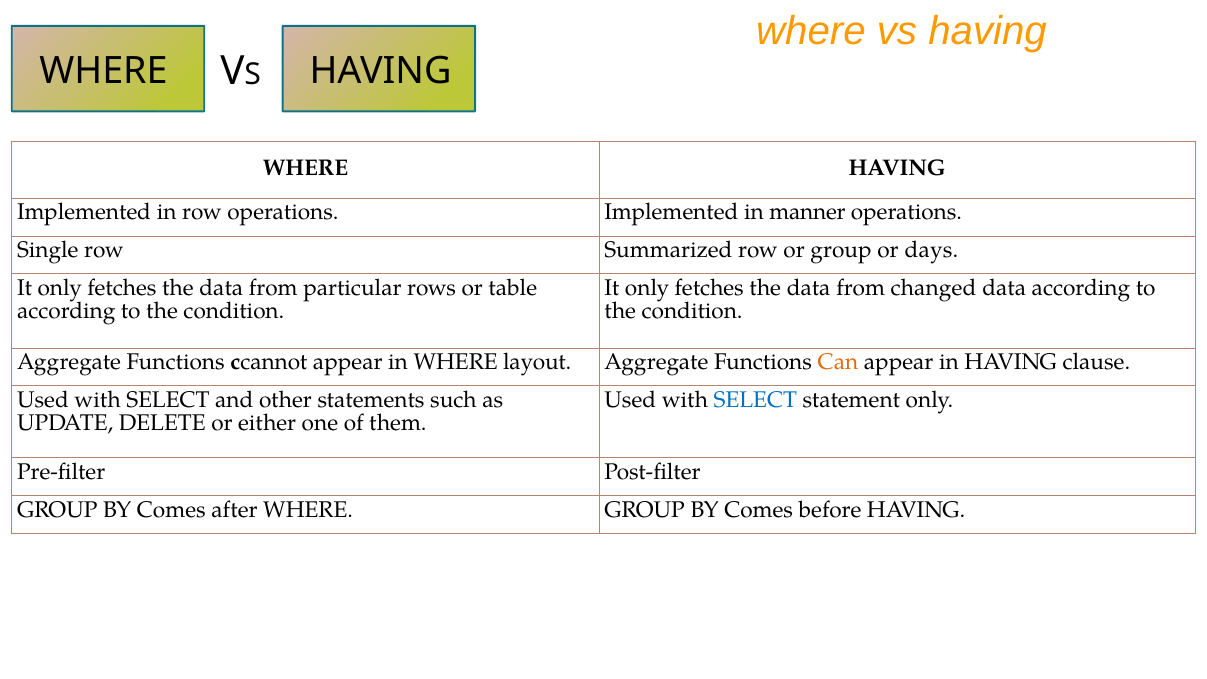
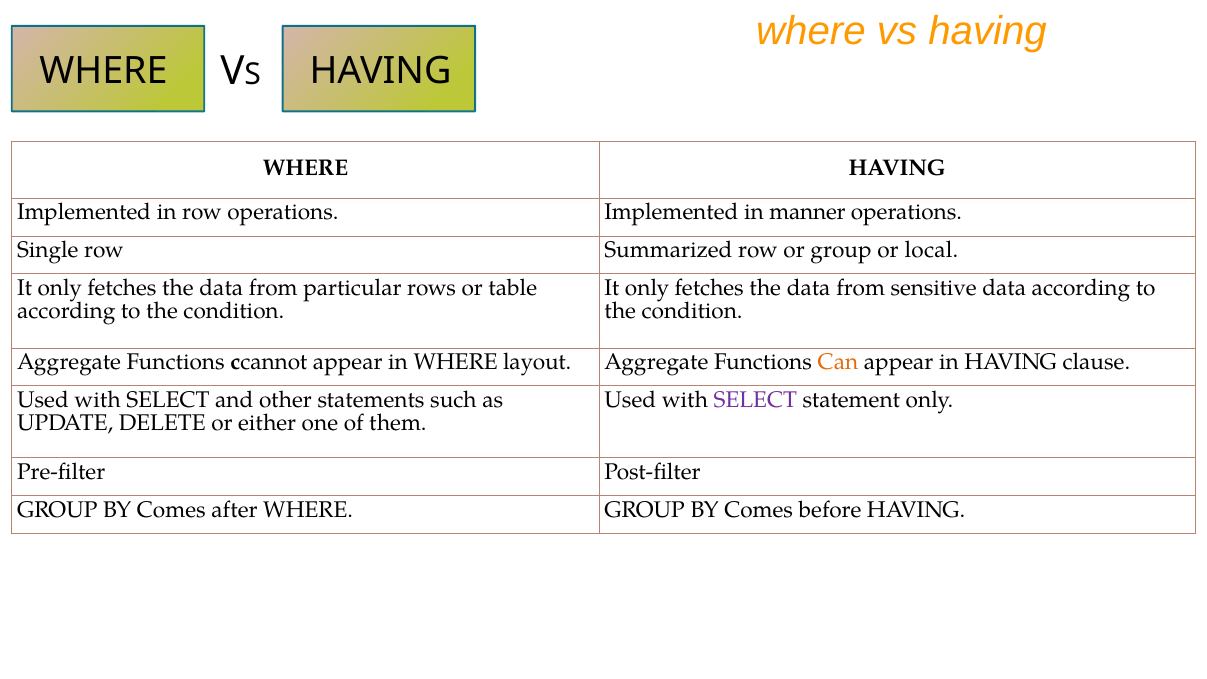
days: days -> local (931, 250)
changed: changed -> sensitive (934, 288)
SELECT colour: blue -> purple (755, 400)
